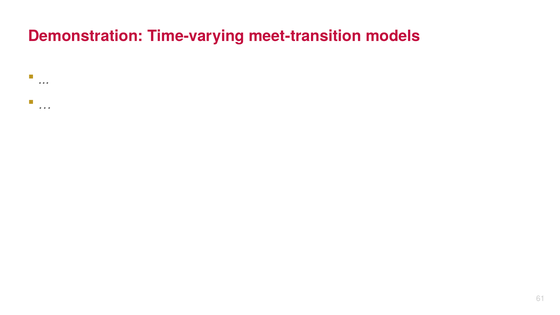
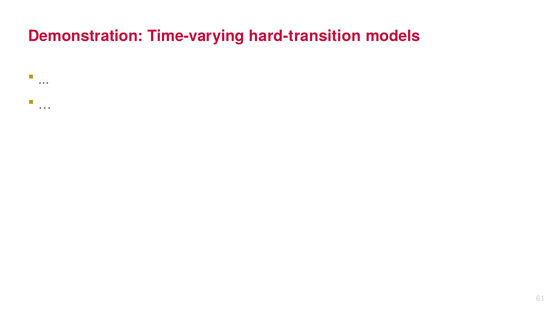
meet-transition: meet-transition -> hard-transition (305, 36)
